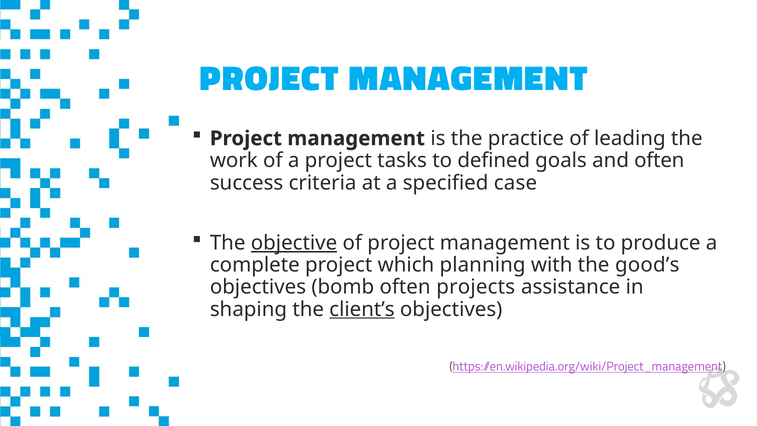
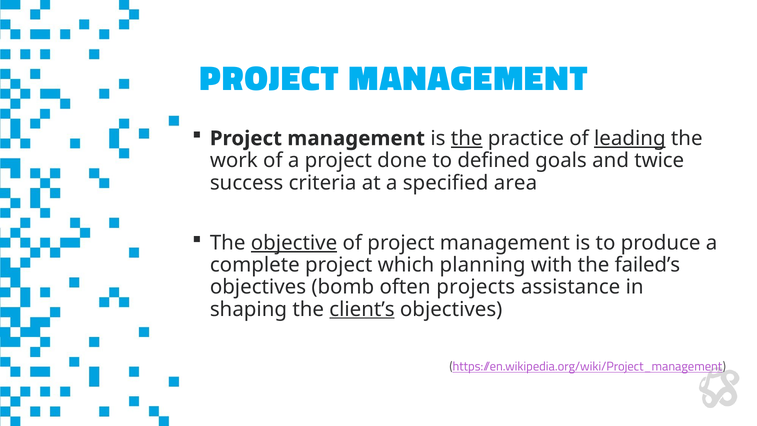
the underline: none -> present (467, 138)
leading underline: none -> present (630, 138)
tasks: tasks -> done (402, 161)
and often: often -> twice (659, 161)
case: case -> area (515, 183)
good’s: good’s -> failed’s (647, 265)
